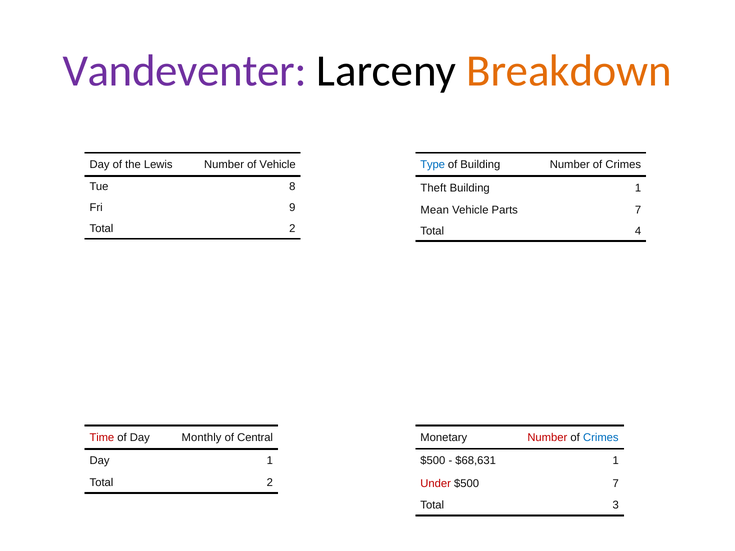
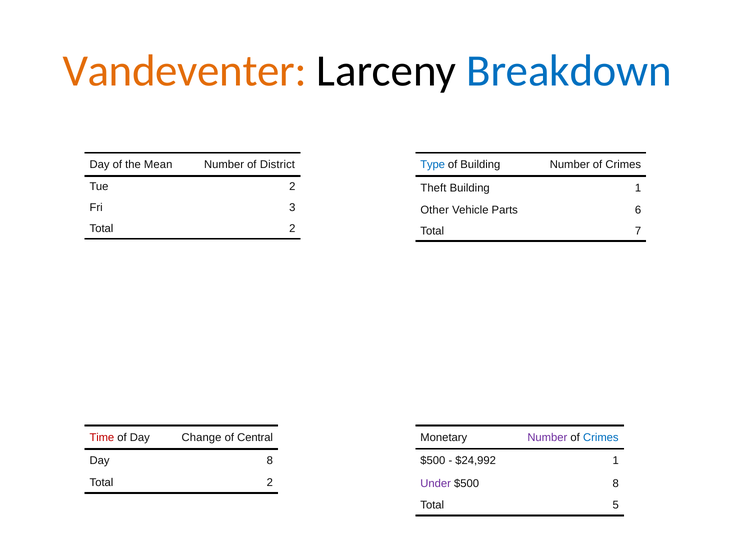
Vandeventer colour: purple -> orange (185, 71)
Breakdown colour: orange -> blue (569, 71)
Lewis: Lewis -> Mean (158, 165)
of Vehicle: Vehicle -> District (277, 165)
Tue 8: 8 -> 2 (292, 187)
9: 9 -> 3 (292, 208)
Mean: Mean -> Other (435, 210)
Parts 7: 7 -> 6 (638, 210)
4: 4 -> 7 (638, 231)
Number colour: red -> purple (547, 438)
Monthly: Monthly -> Change (202, 438)
$68,631: $68,631 -> $24,992 (476, 461)
Day 1: 1 -> 8 (270, 461)
Under colour: red -> purple (436, 484)
$500 7: 7 -> 8 (616, 484)
3: 3 -> 5 (616, 505)
